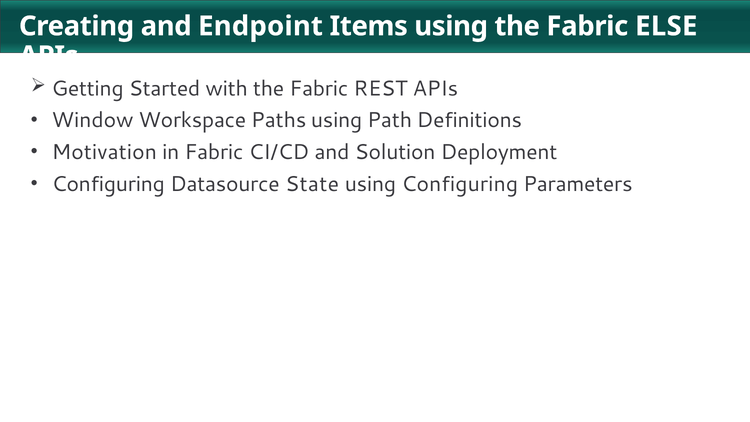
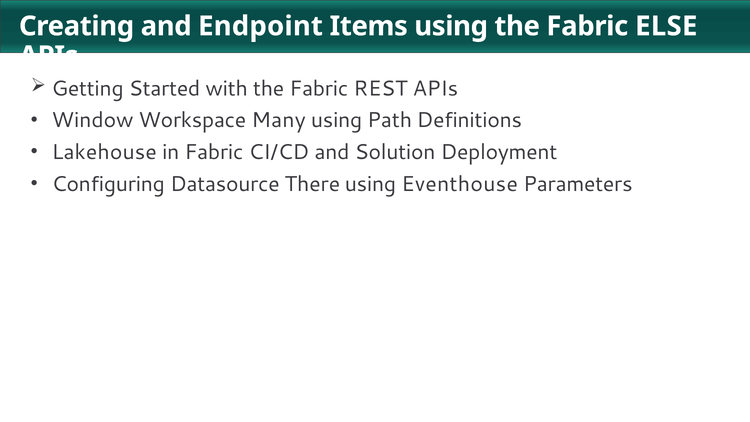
Paths: Paths -> Many (279, 120)
Motivation: Motivation -> Lakehouse (104, 152)
State: State -> There (312, 184)
using Configuring: Configuring -> Eventhouse (460, 184)
